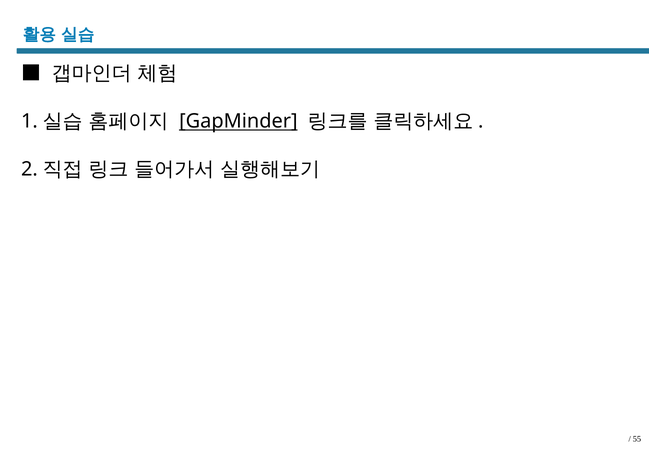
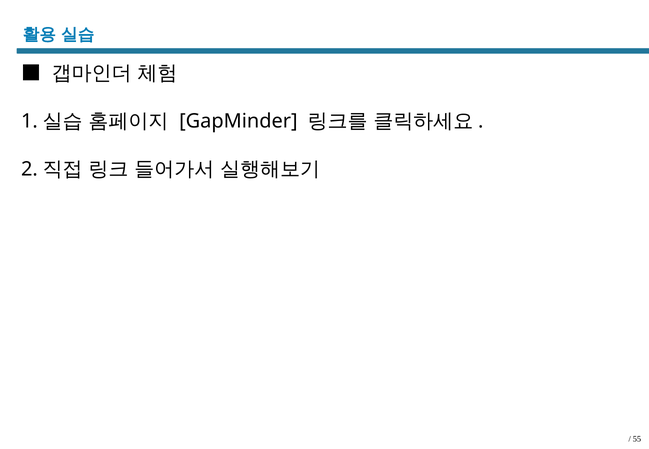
GapMinder underline: present -> none (238, 121)
